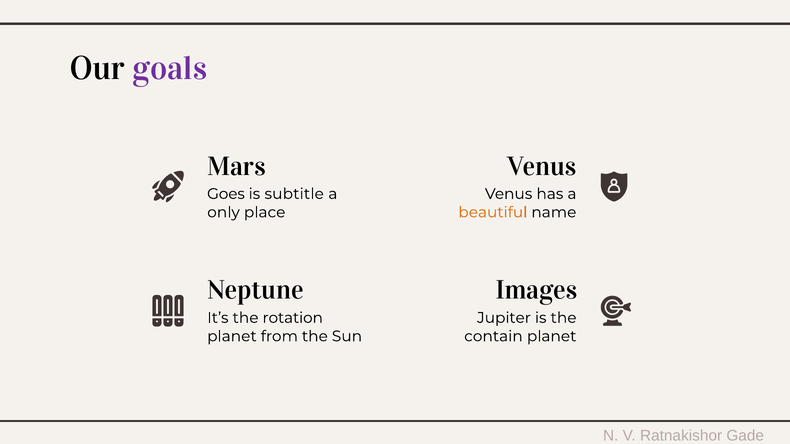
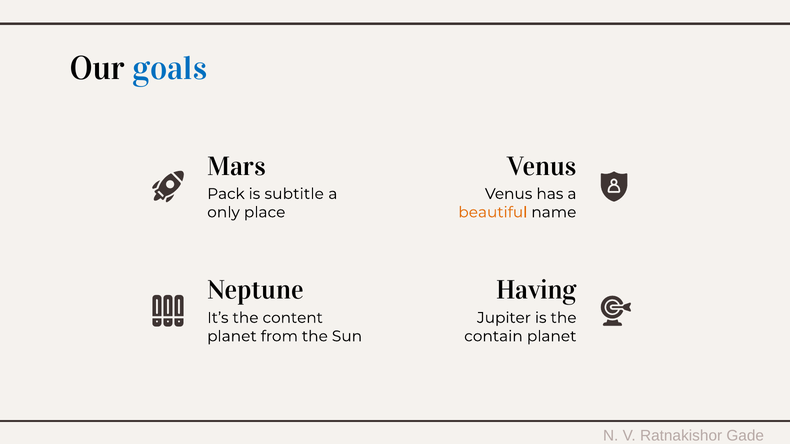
goals colour: purple -> blue (170, 68)
Goes: Goes -> Pack (226, 194)
Images: Images -> Having (537, 290)
rotation: rotation -> content (293, 318)
